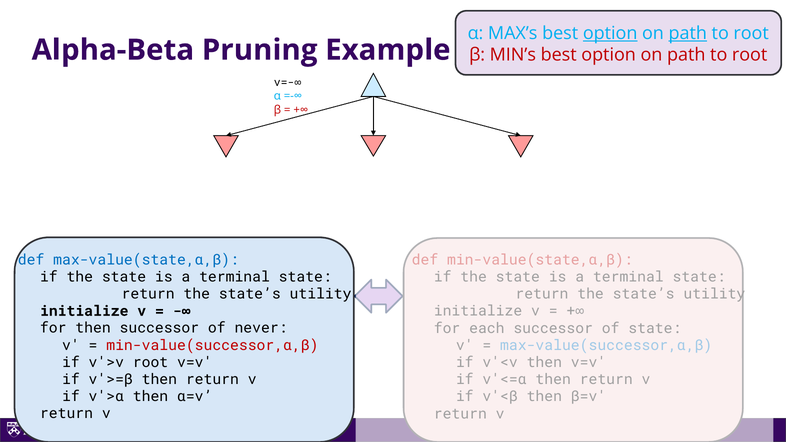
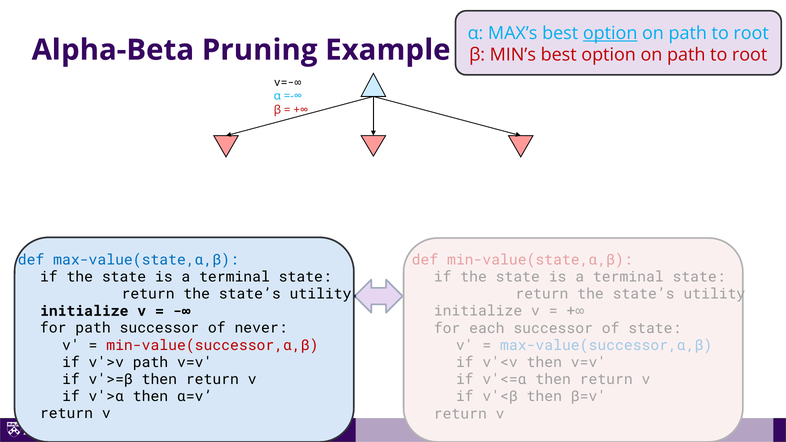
path underline: present -> none (688, 33)
for then: then -> path (93, 328)
v'>v root: root -> path (151, 362)
